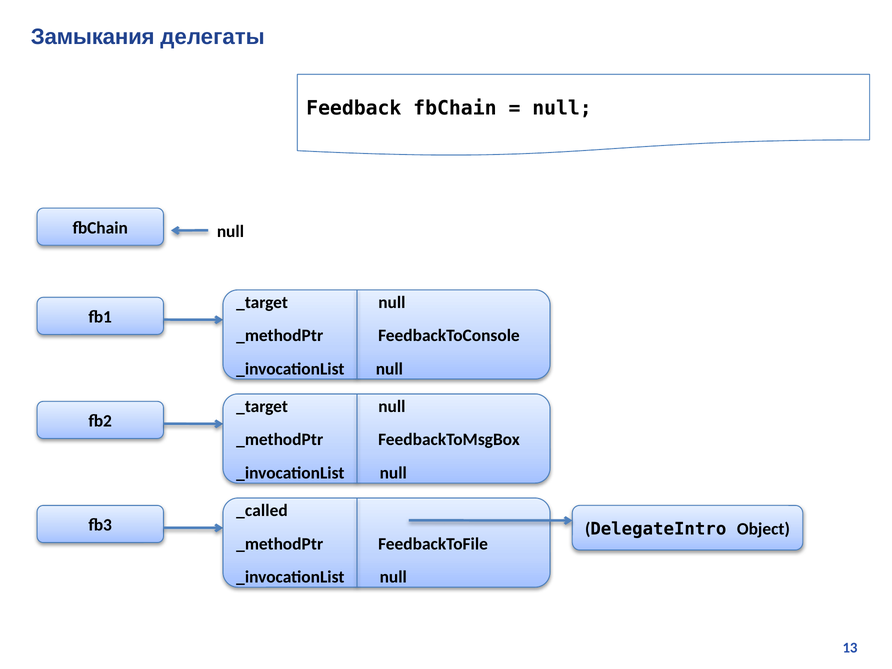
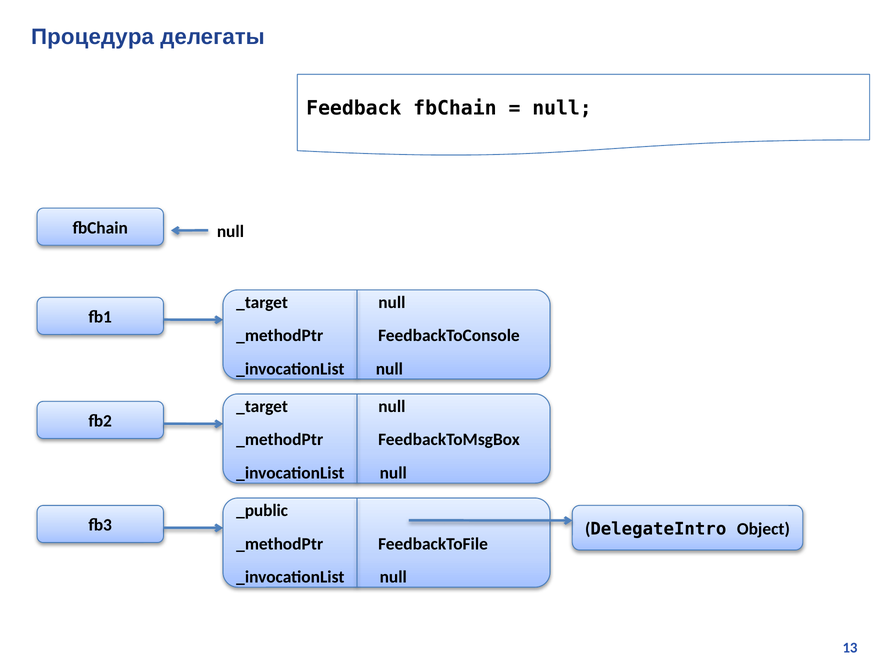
Замыкания: Замыкания -> Процедура (93, 37)
_called: _called -> _public (262, 511)
